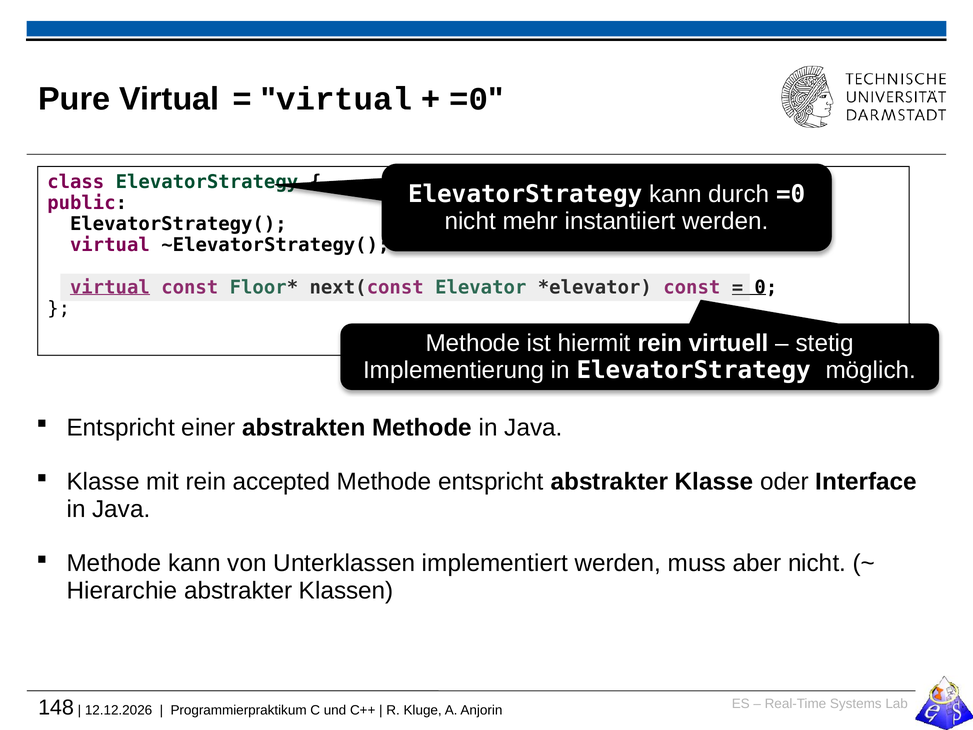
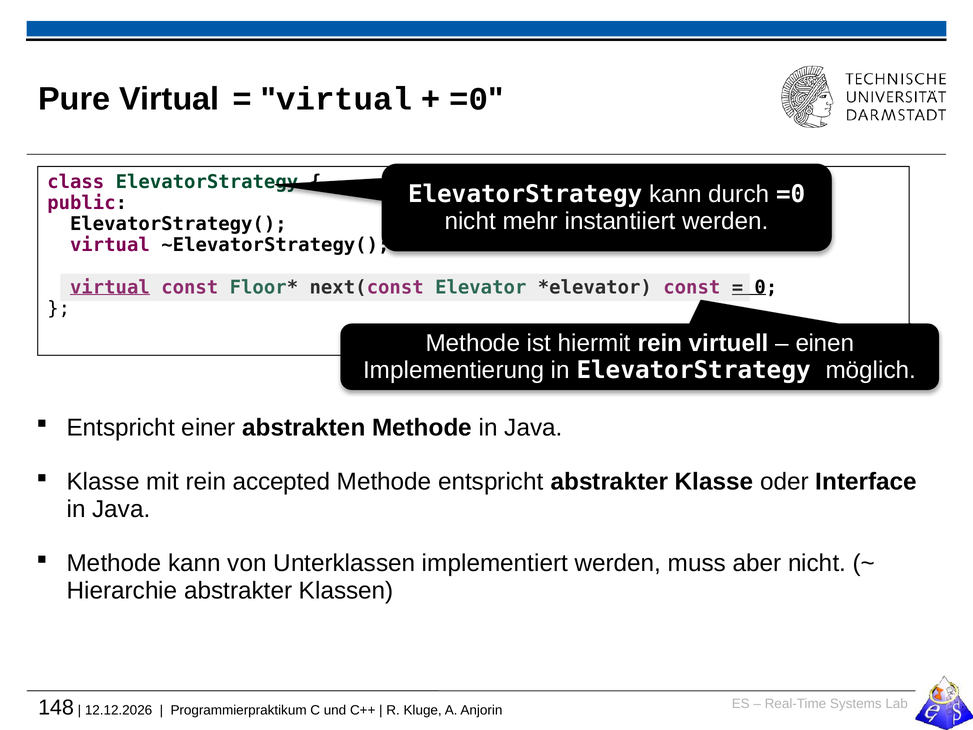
stetig: stetig -> einen (825, 343)
